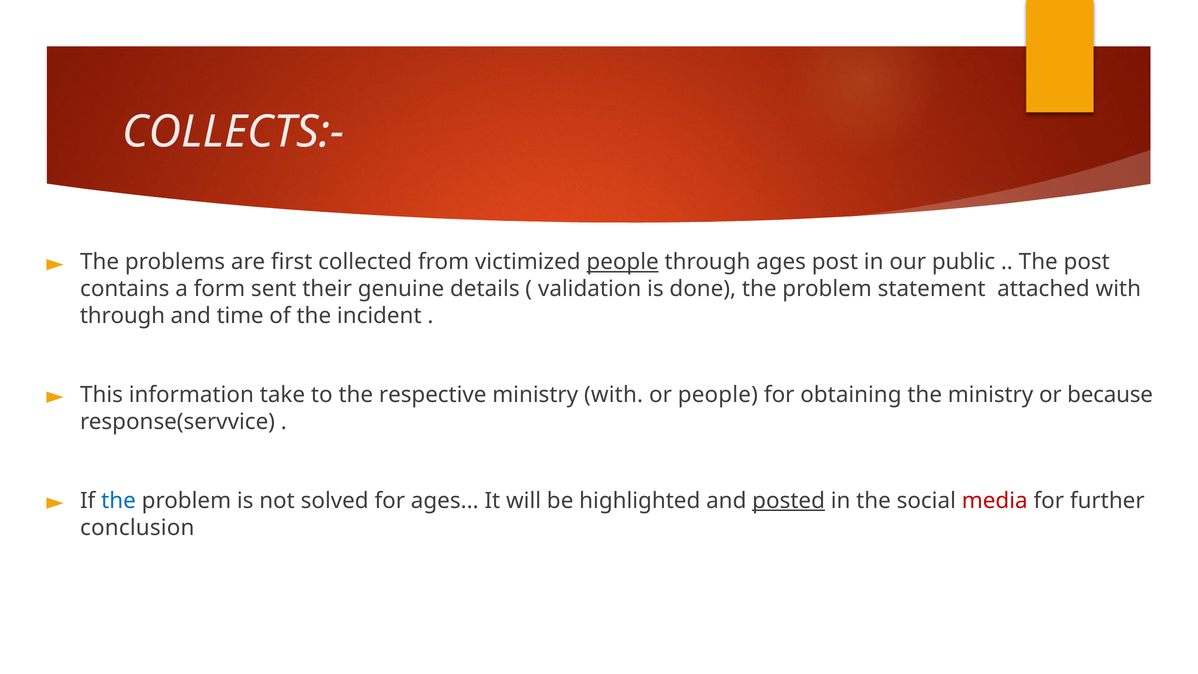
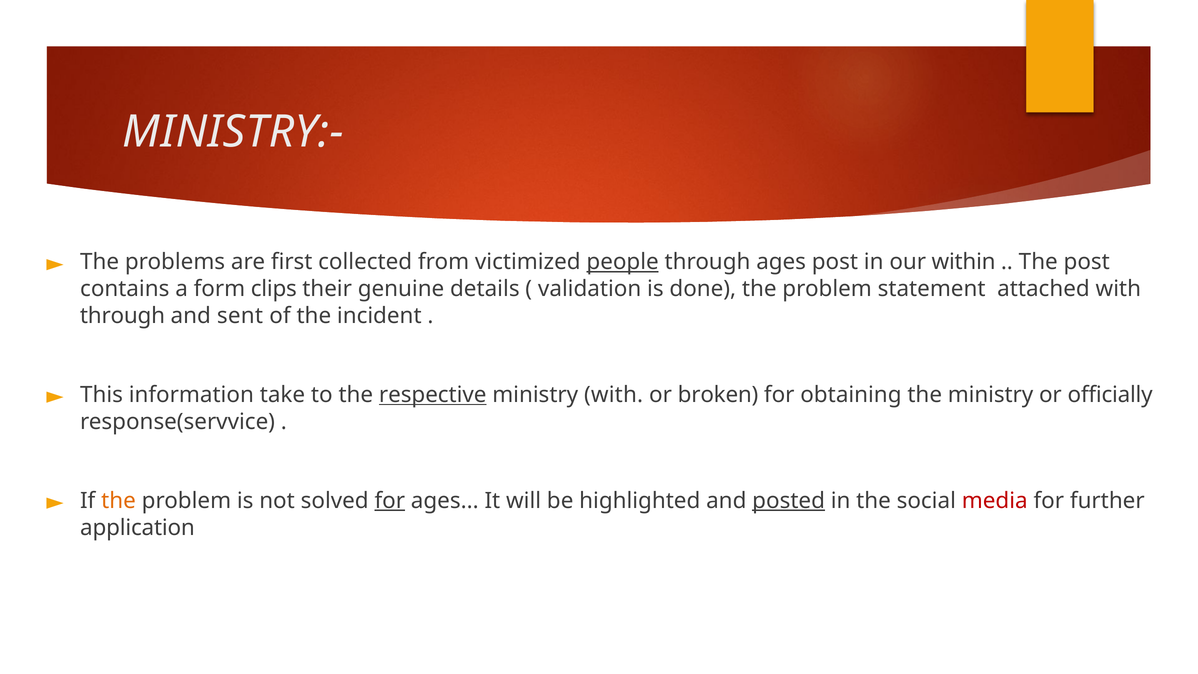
COLLECTS:-: COLLECTS:- -> MINISTRY:- (233, 132)
public: public -> within (964, 262)
sent: sent -> clips (274, 289)
time: time -> sent (240, 316)
respective underline: none -> present (433, 395)
or people: people -> broken (718, 395)
because: because -> officially (1110, 395)
the colour: blue -> orange (119, 501)
for underline: none -> present (390, 501)
conclusion: conclusion -> application (137, 528)
